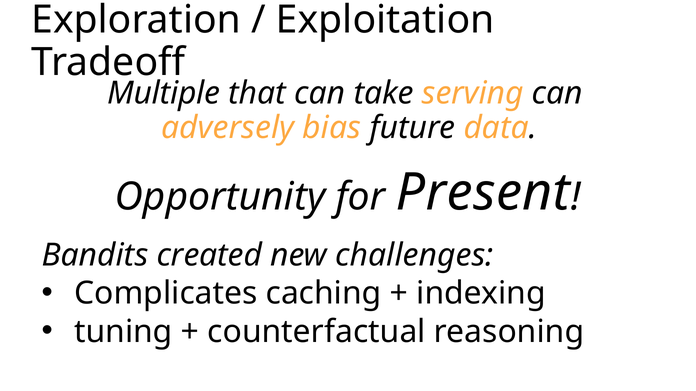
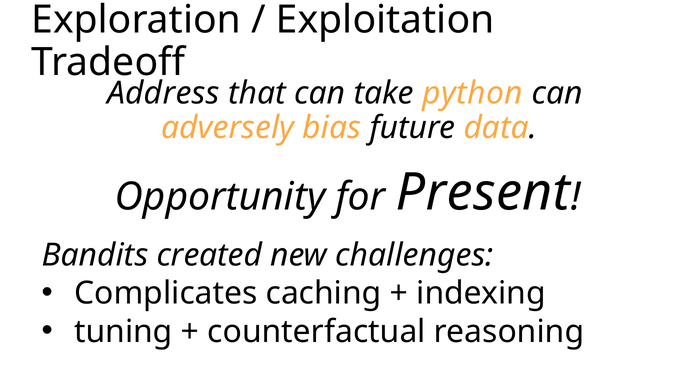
Multiple: Multiple -> Address (163, 94)
serving: serving -> python (473, 94)
